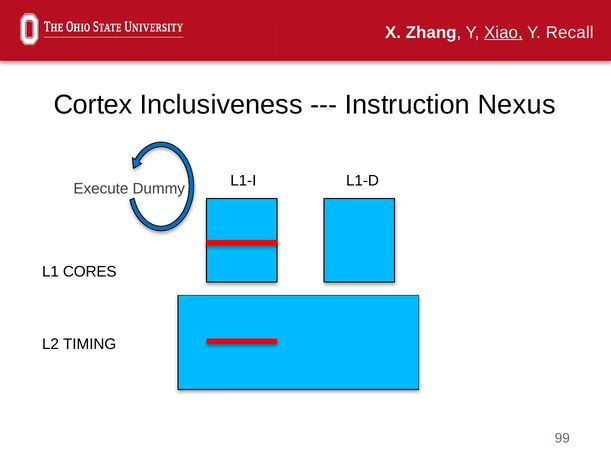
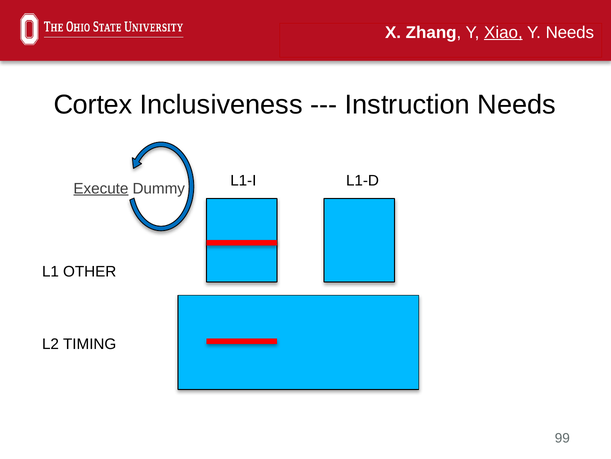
Y Recall: Recall -> Needs (570, 32)
Instruction Nexus: Nexus -> Needs (517, 104)
Execute underline: none -> present (101, 188)
CORES: CORES -> OTHER (90, 271)
